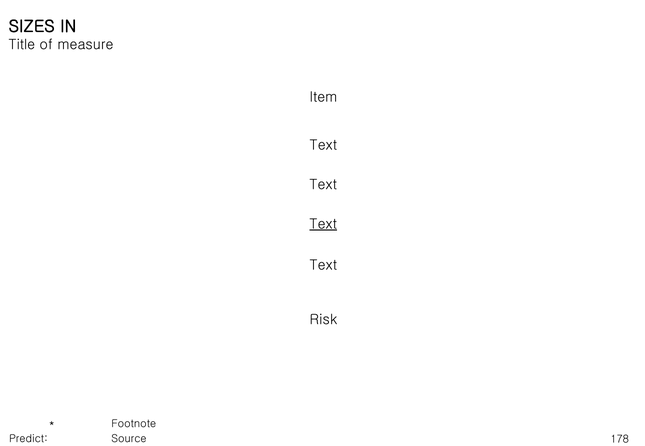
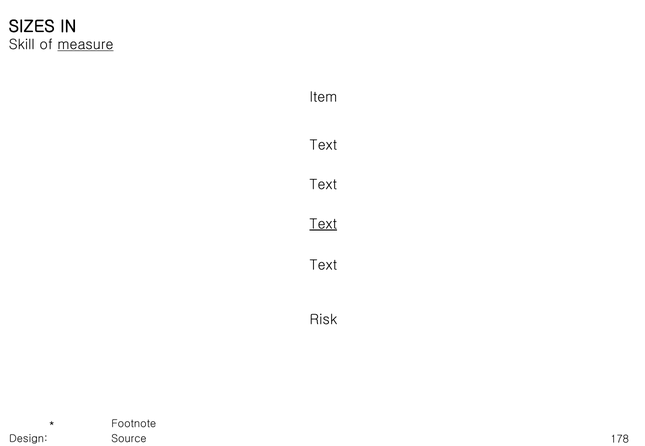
Title: Title -> Skill (22, 45)
measure underline: none -> present (86, 45)
Predict: Predict -> Design (28, 439)
